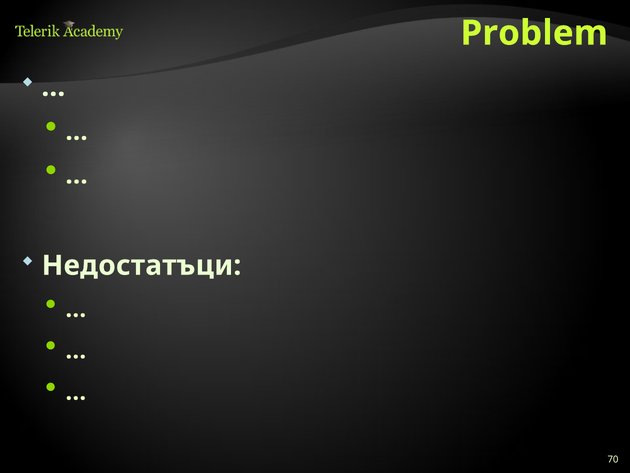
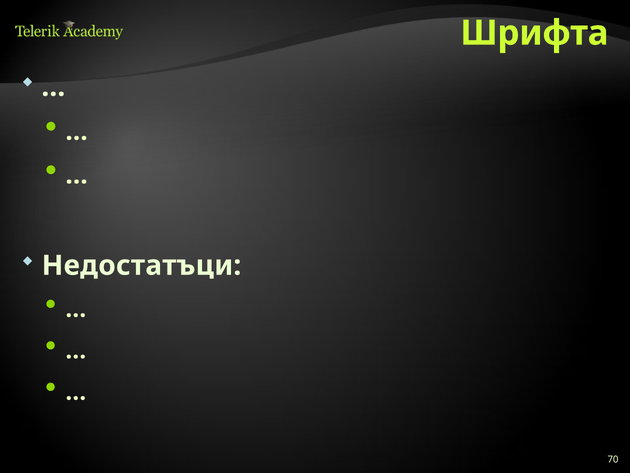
Problem: Problem -> Шрифта (534, 33)
